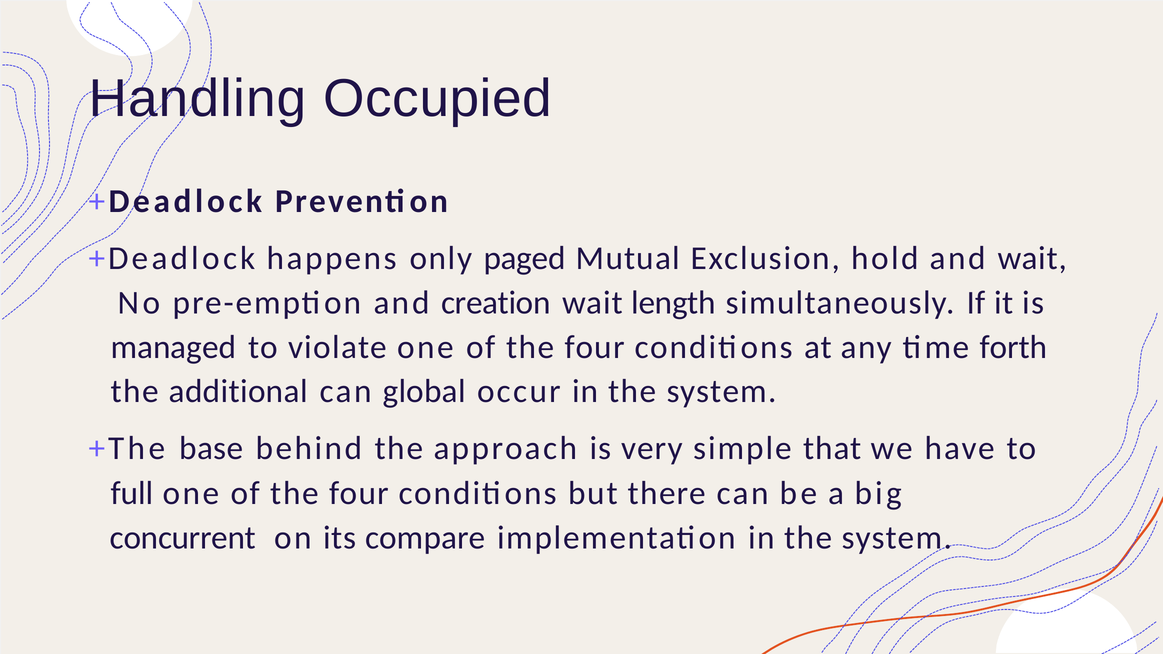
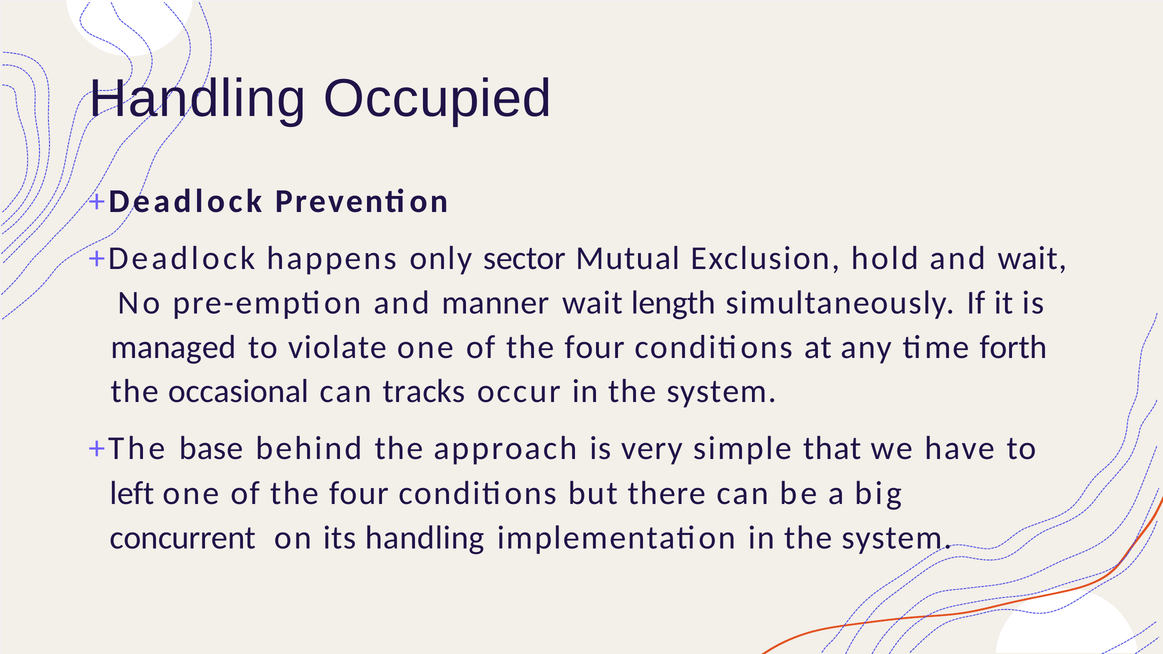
paged: paged -> sector (525, 258)
creation: creation -> manner (496, 303)
additional: additional -> occasional (238, 392)
global: global -> tracks (424, 392)
full: full -> left (132, 493)
its compare: compare -> handling (425, 538)
